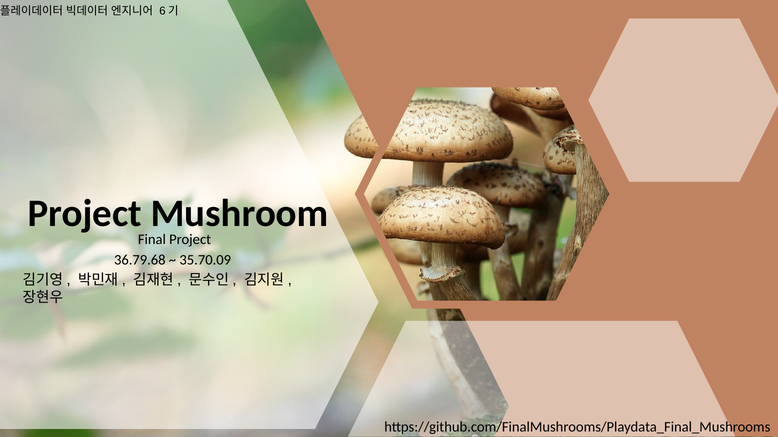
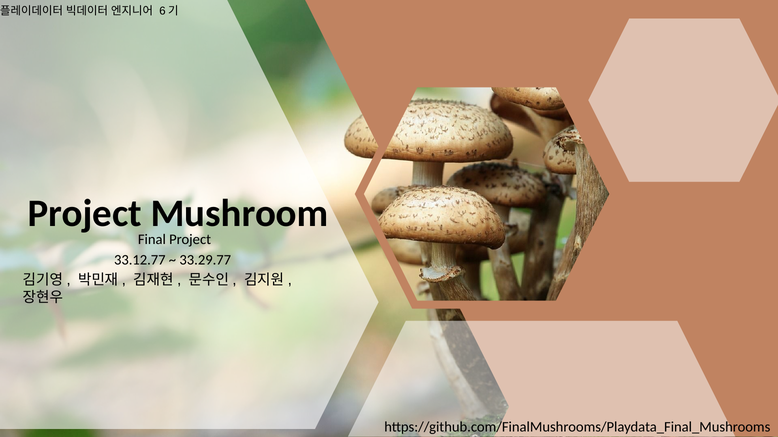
36.79.68: 36.79.68 -> 33.12.77 (140, 261)
35.70.09: 35.70.09 -> 33.29.77 (205, 261)
